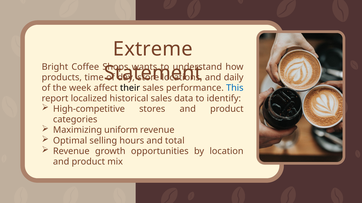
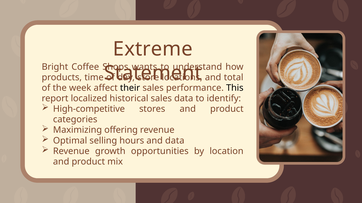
daily: daily -> total (234, 78)
This colour: blue -> black (235, 88)
uniform: uniform -> offering (121, 130)
and total: total -> data (175, 141)
